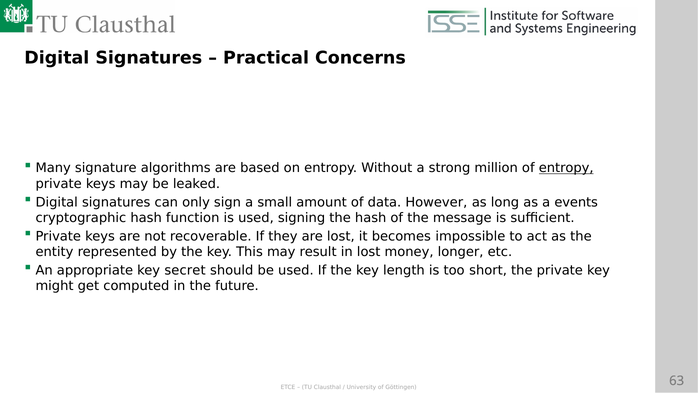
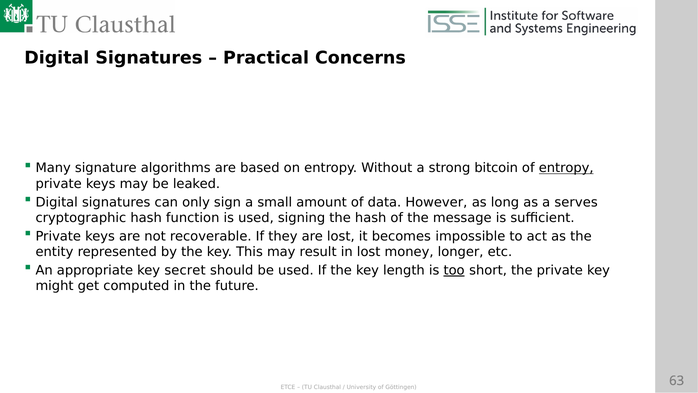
million: million -> bitcoin (496, 168)
events: events -> serves (576, 202)
too underline: none -> present (454, 270)
